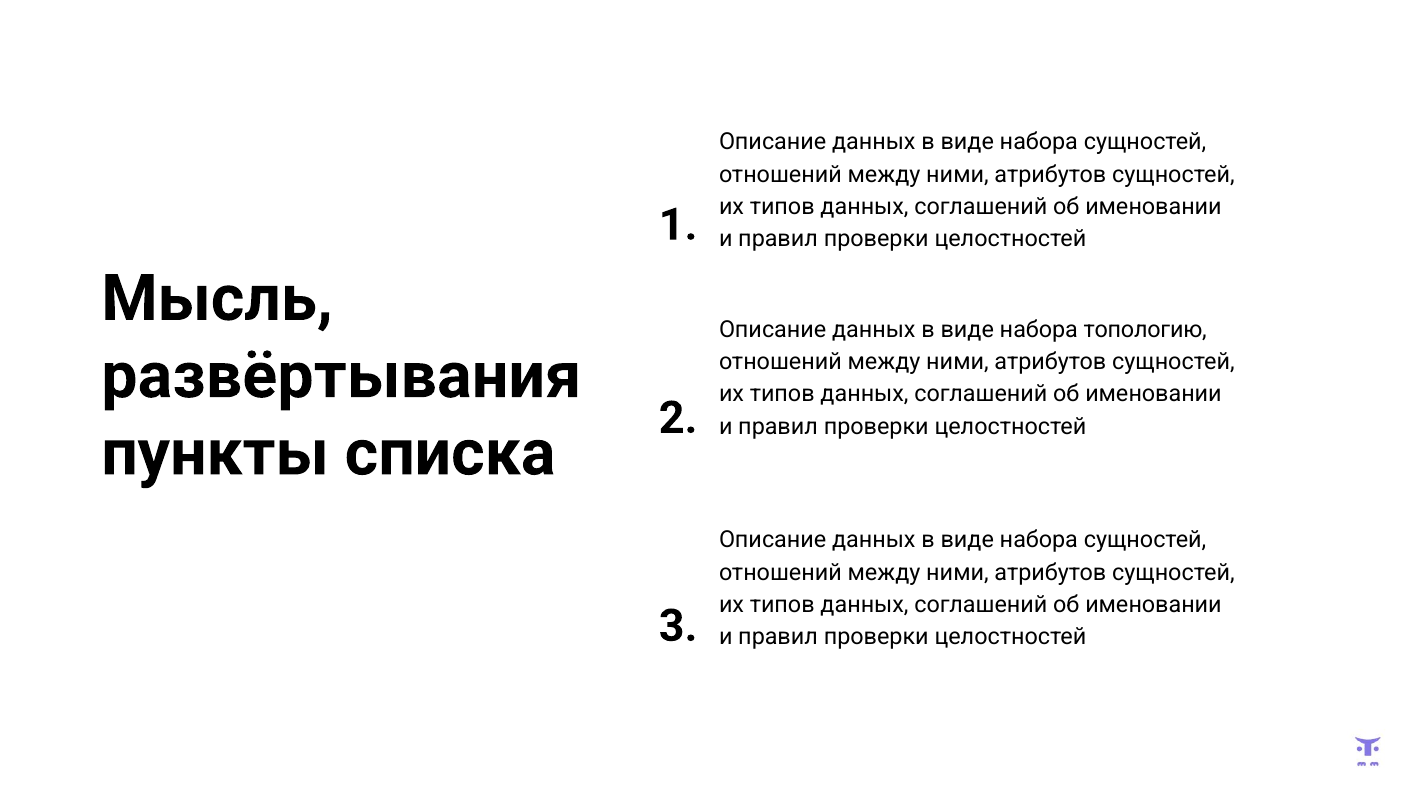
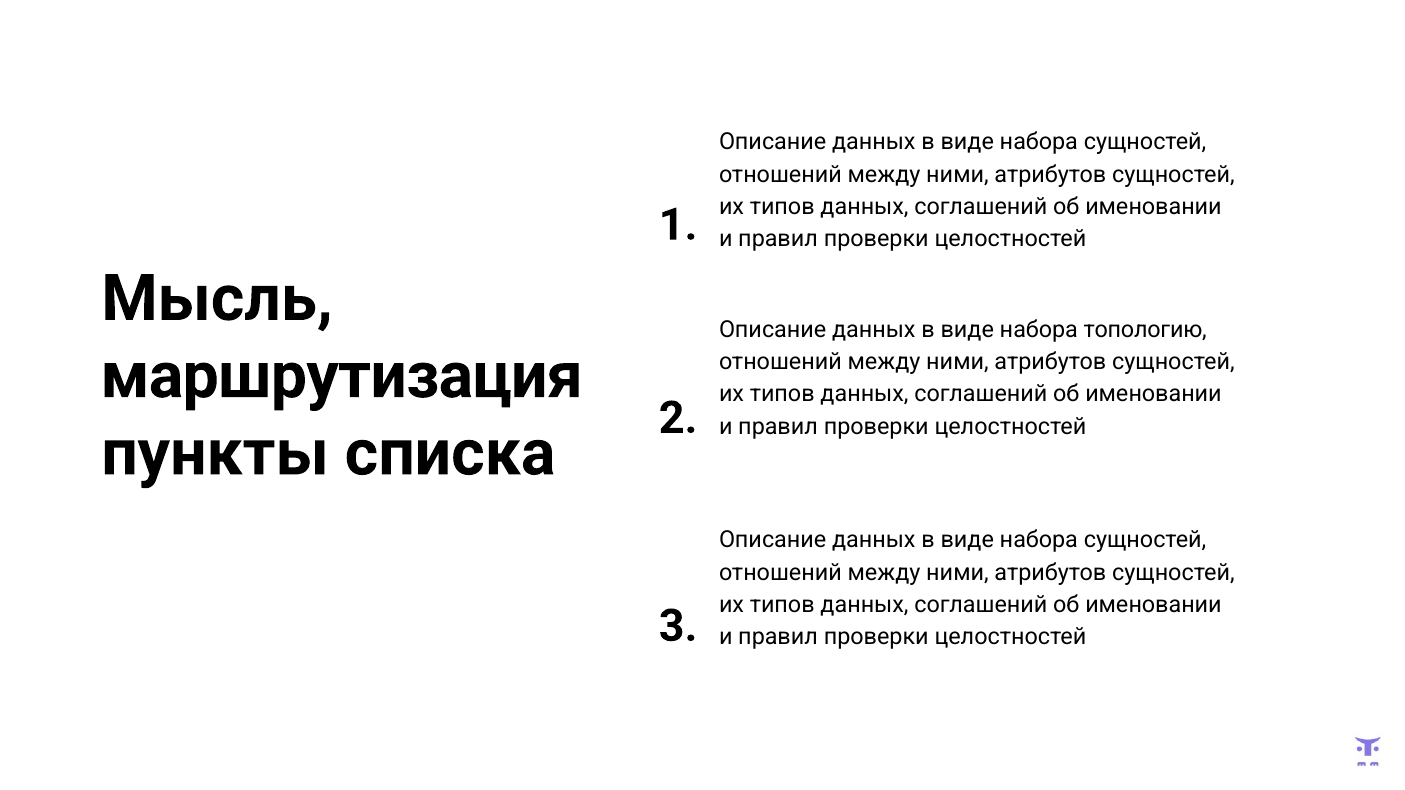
развёртывания: развёртывания -> маршрутизация (342, 376)
